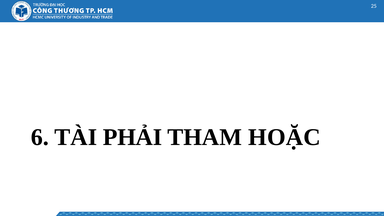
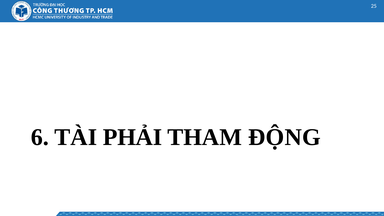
HOẶC: HOẶC -> ĐỘNG (284, 137)
